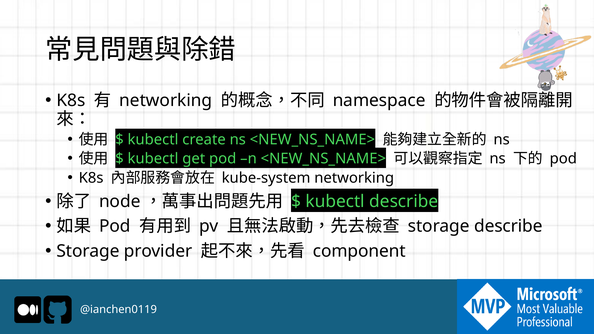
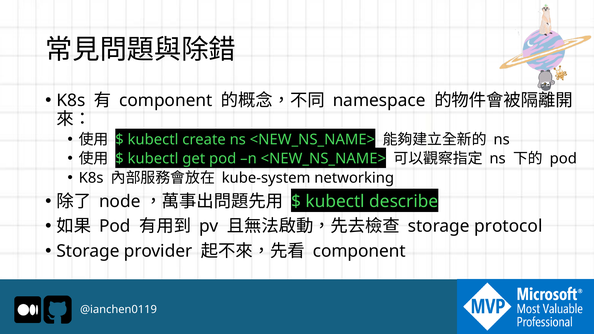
networking: networking -> component (166, 100)
storage describe: describe -> protocol (508, 226)
